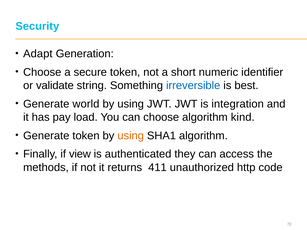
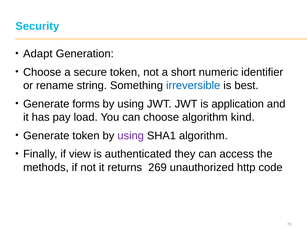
validate: validate -> rename (55, 86)
world: world -> forms (86, 104)
integration: integration -> application (238, 104)
using colour: orange -> purple (131, 136)
411: 411 -> 269 (157, 168)
